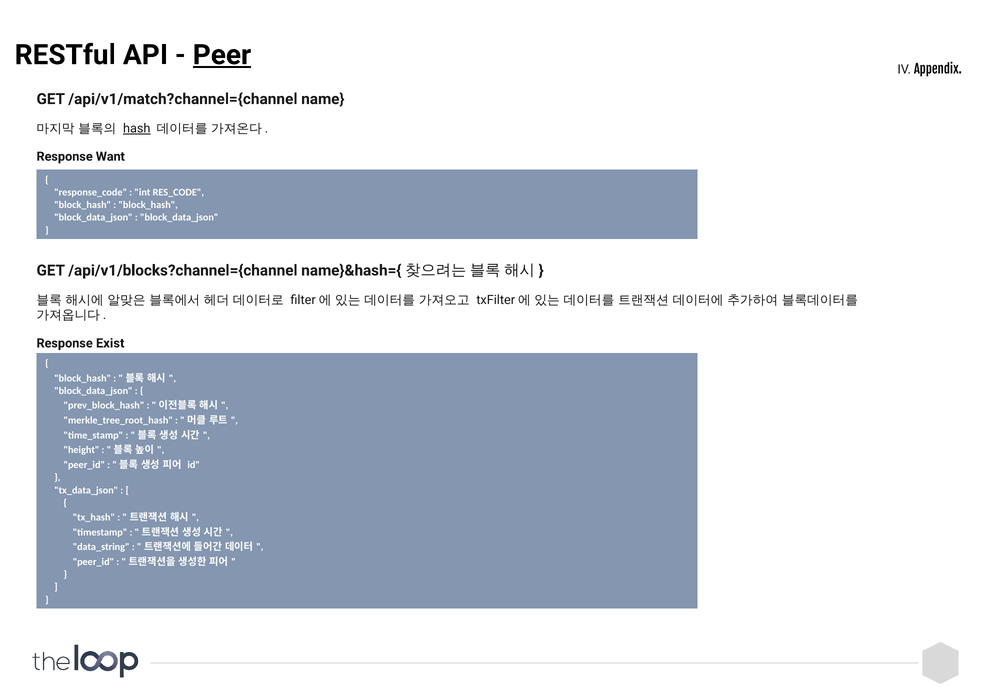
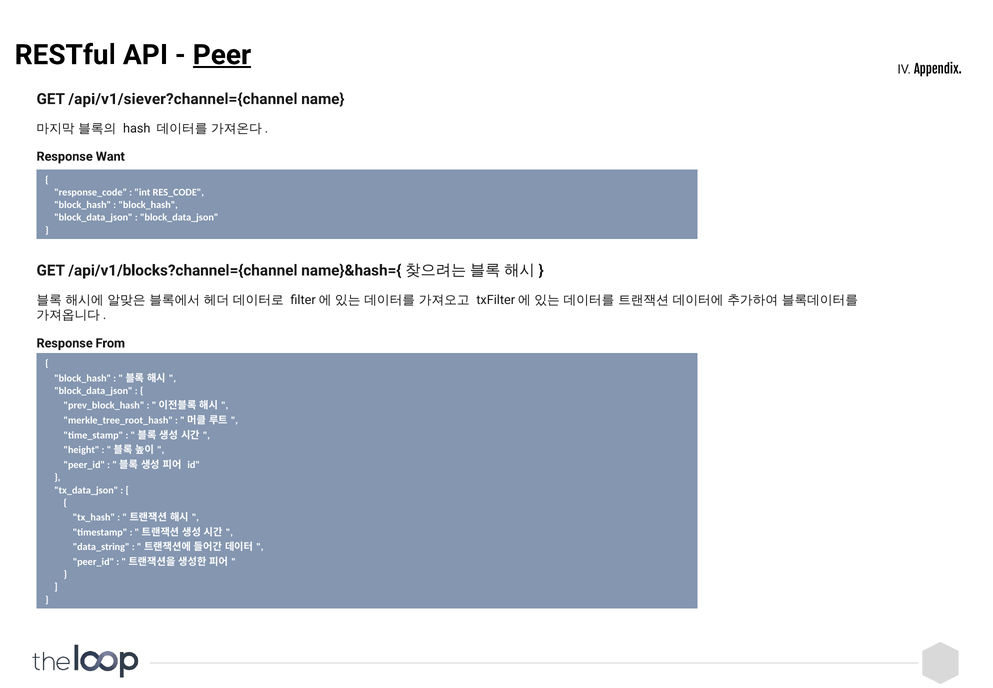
/api/v1/match?channel={channel: /api/v1/match?channel={channel -> /api/v1/siever?channel={channel (183, 99)
hash underline: present -> none (137, 128)
Exist: Exist -> From (110, 343)
